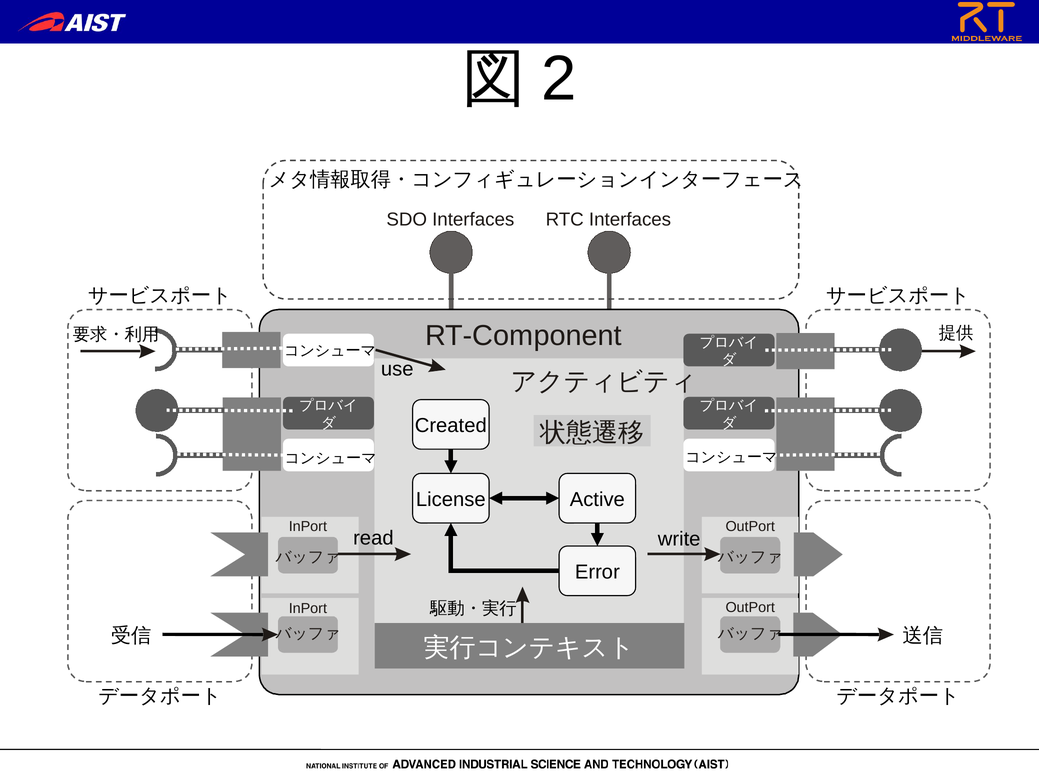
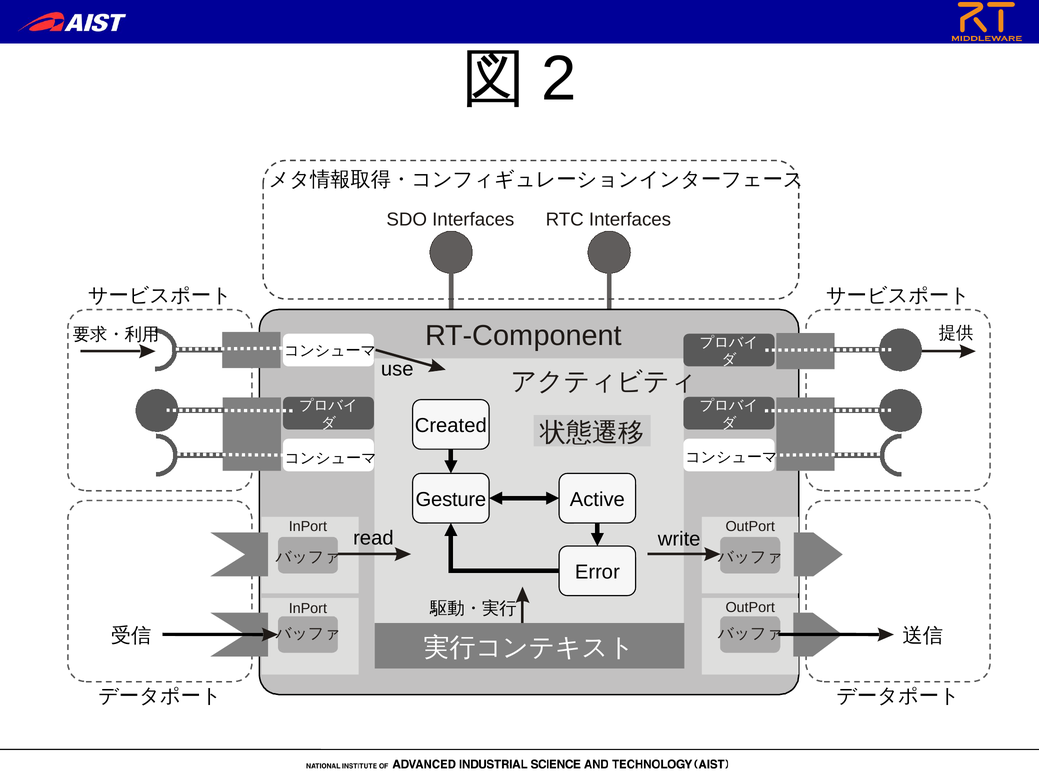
License: License -> Gesture (451, 500)
